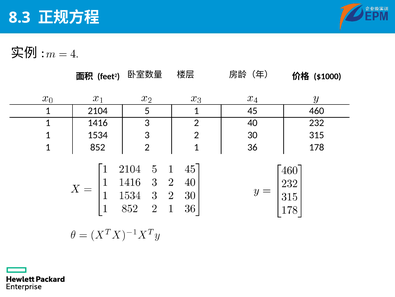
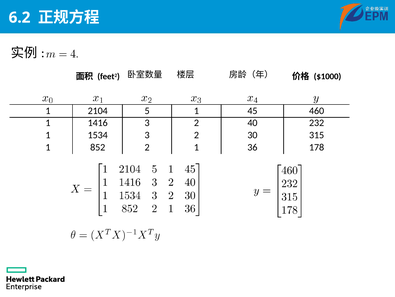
8.3: 8.3 -> 6.2 (20, 18)
